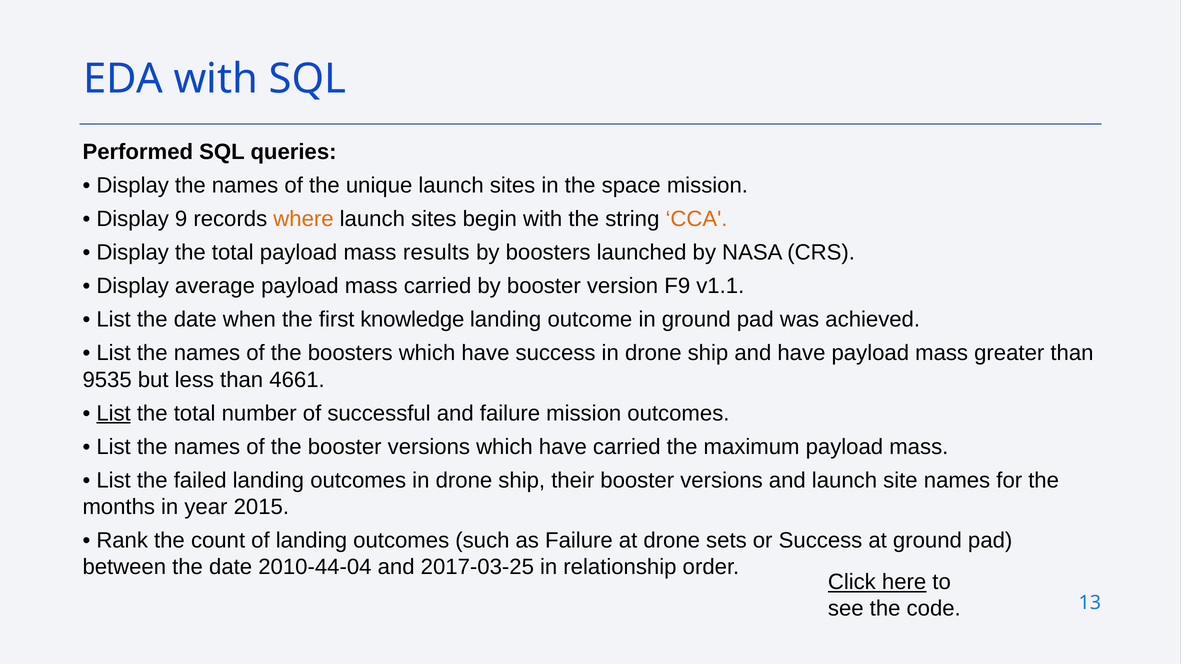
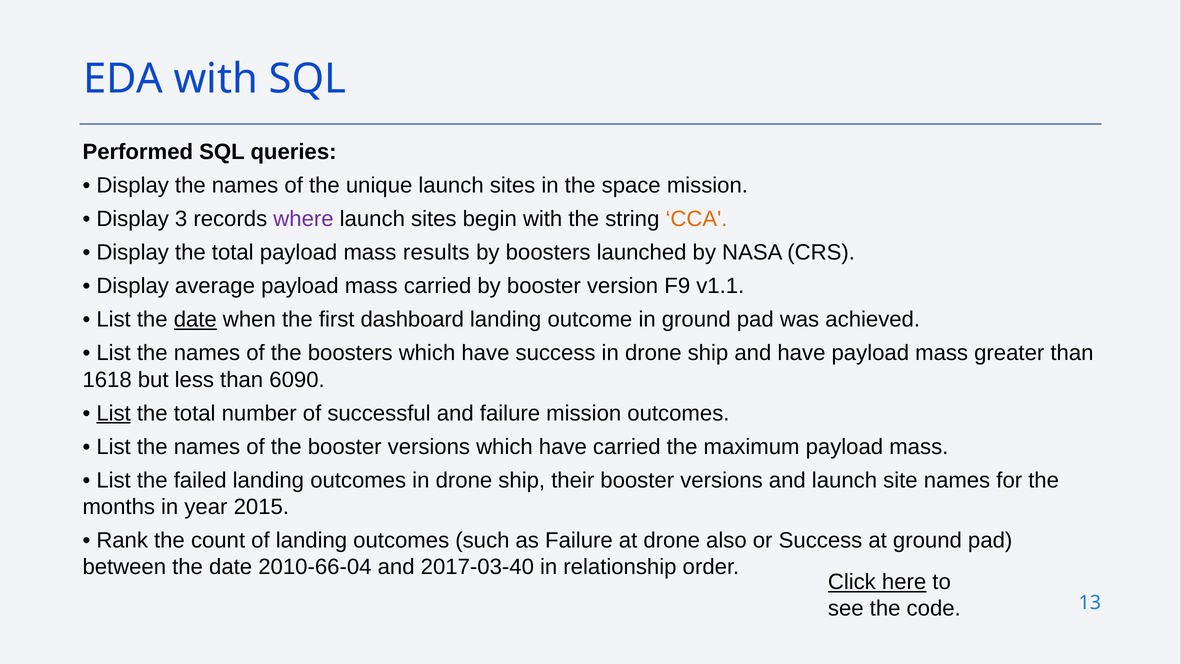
9: 9 -> 3 (181, 219)
where colour: orange -> purple (303, 219)
date underline: none -> present (195, 320)
knowledge: knowledge -> dashboard (412, 320)
9535: 9535 -> 1618 (107, 380)
4661: 4661 -> 6090 (297, 380)
sets: sets -> also (726, 541)
2010-44-04: 2010-44-04 -> 2010-66-04 (315, 567)
2017-03-25: 2017-03-25 -> 2017-03-40 (477, 567)
